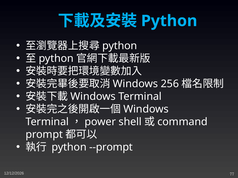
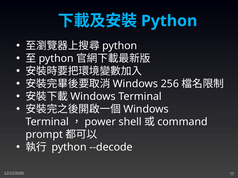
--prompt: --prompt -> --decode (111, 148)
